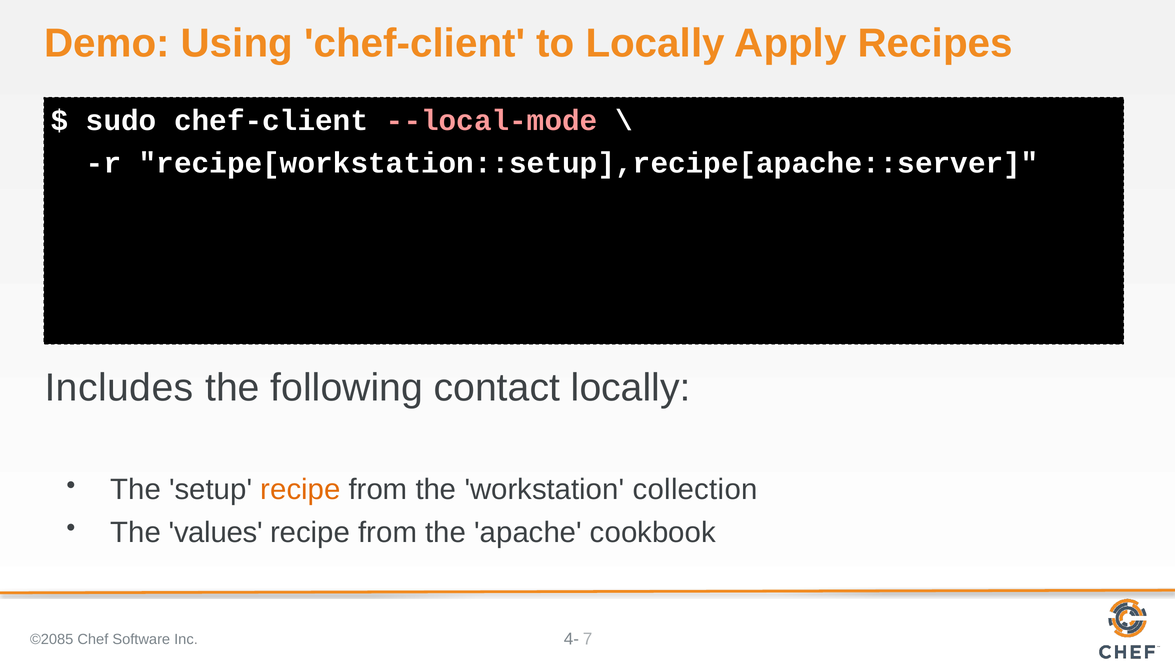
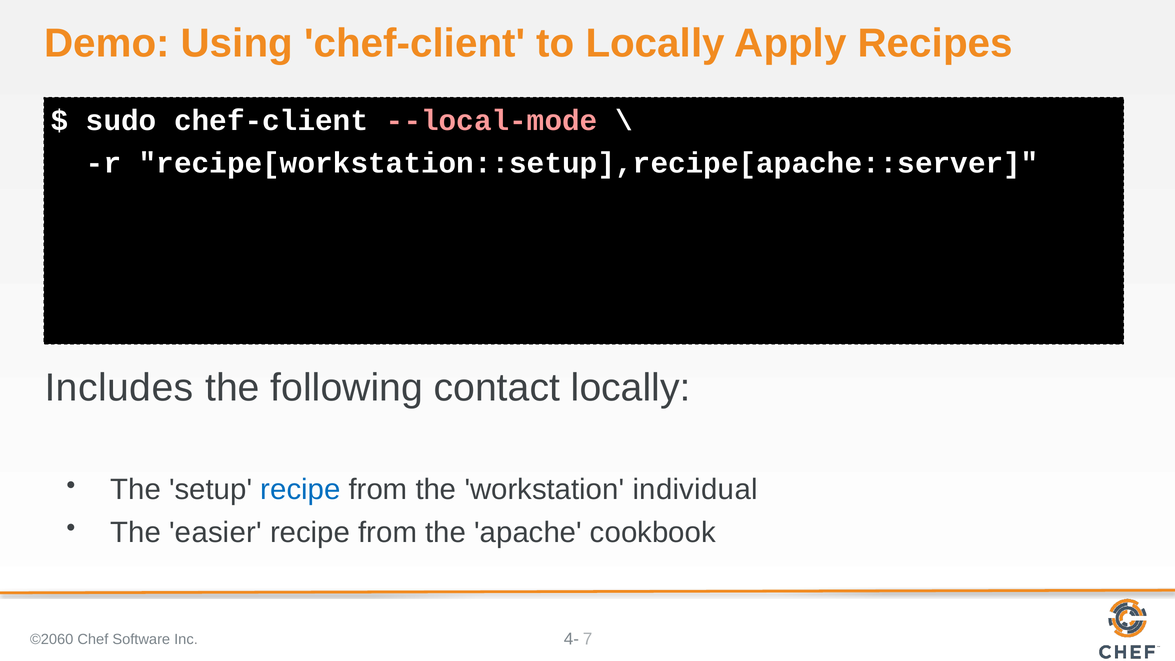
recipe colour: orange -> blue (300, 490)
collection: collection -> individual (695, 490)
values: values -> easier (216, 532)
©2085: ©2085 -> ©2060 (52, 639)
